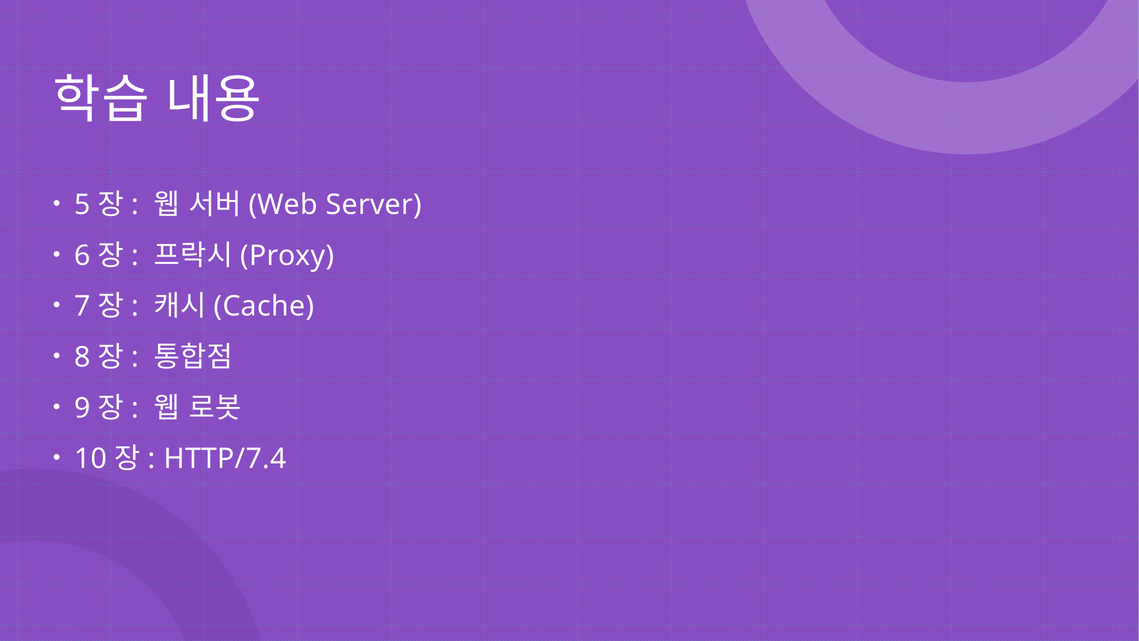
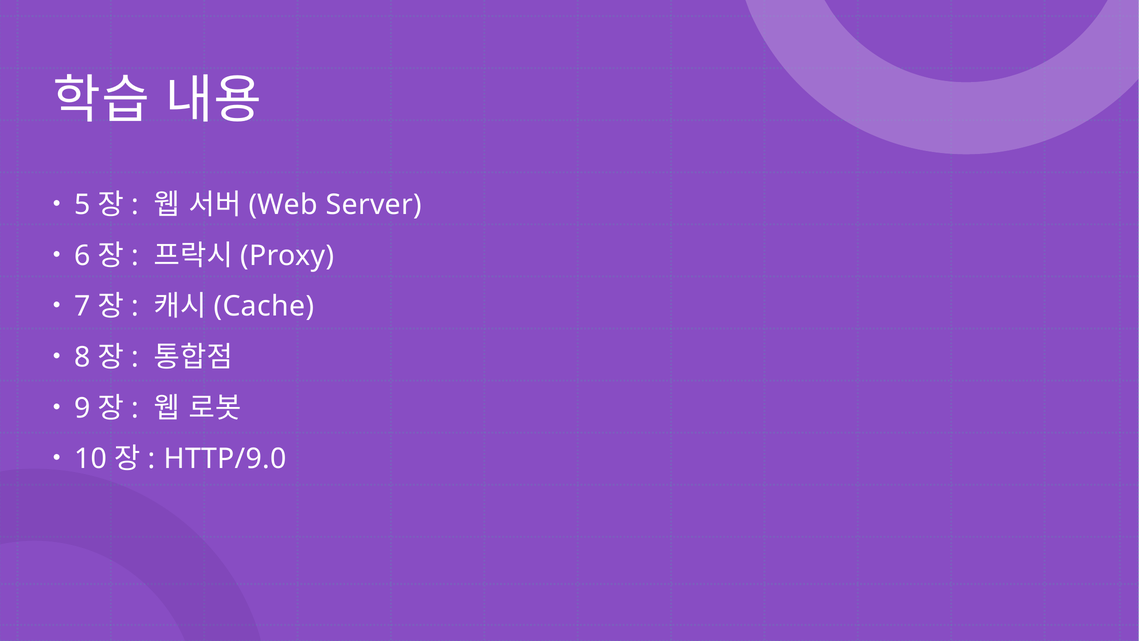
HTTP/7.4: HTTP/7.4 -> HTTP/9.0 (225, 459)
